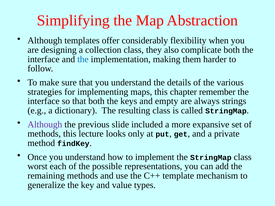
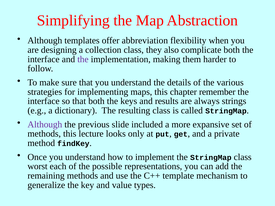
considerably: considerably -> abbreviation (145, 41)
the colour: blue -> purple (83, 59)
empty: empty -> results (167, 101)
